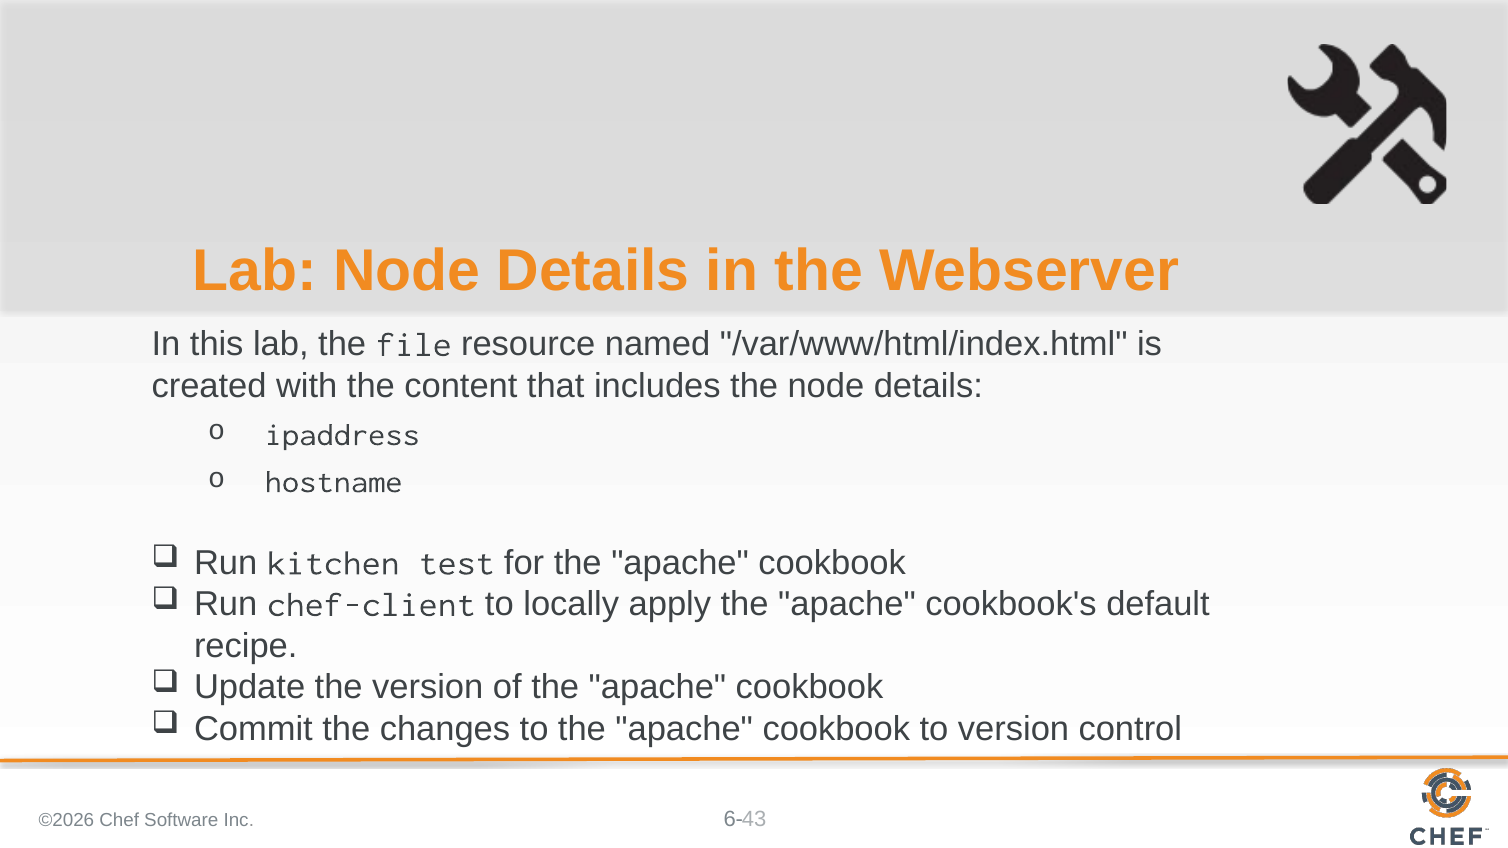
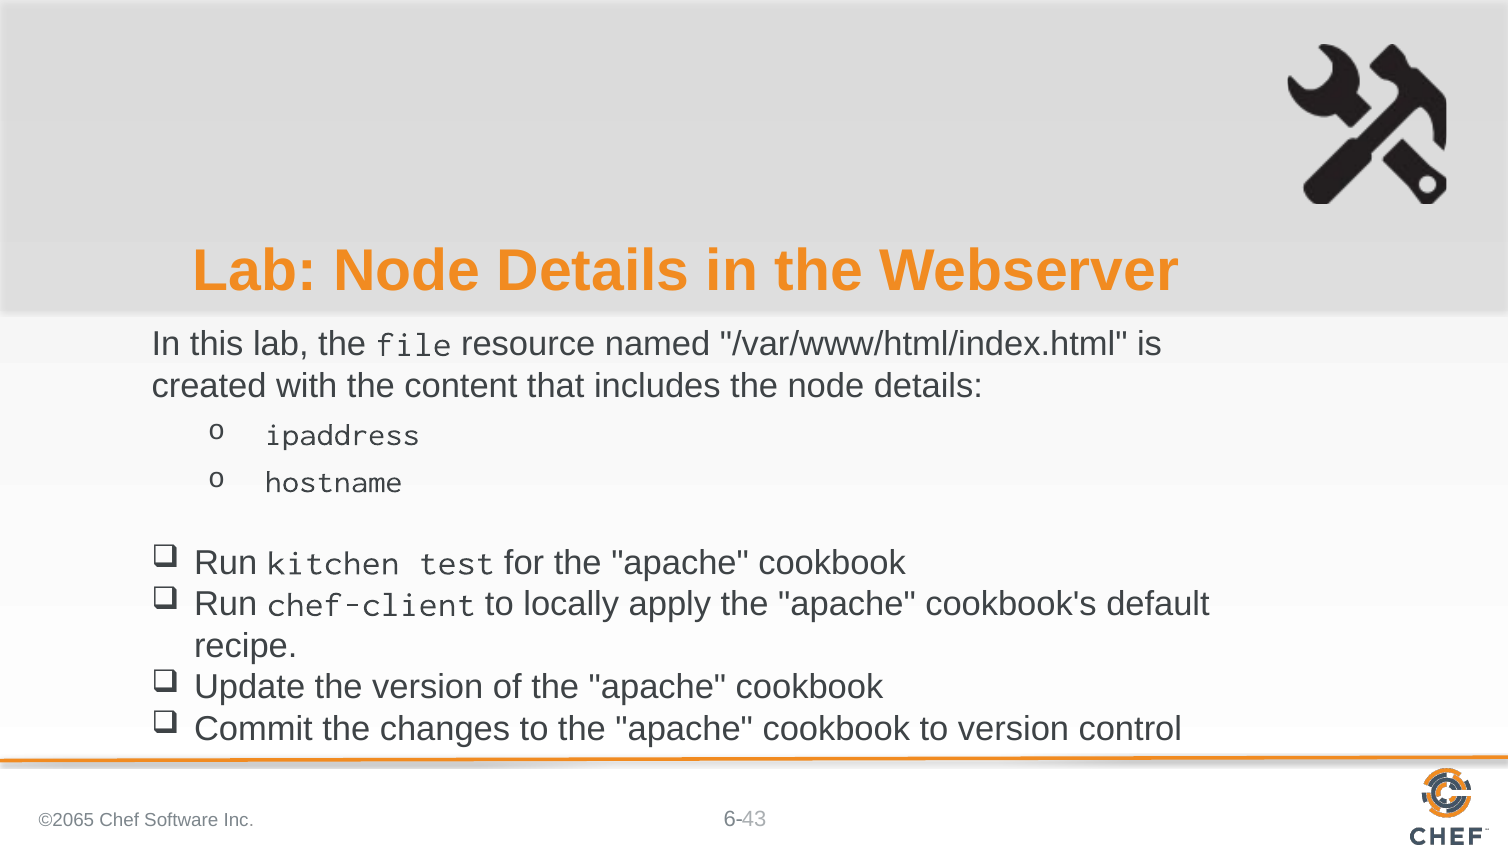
©2026: ©2026 -> ©2065 (66, 821)
